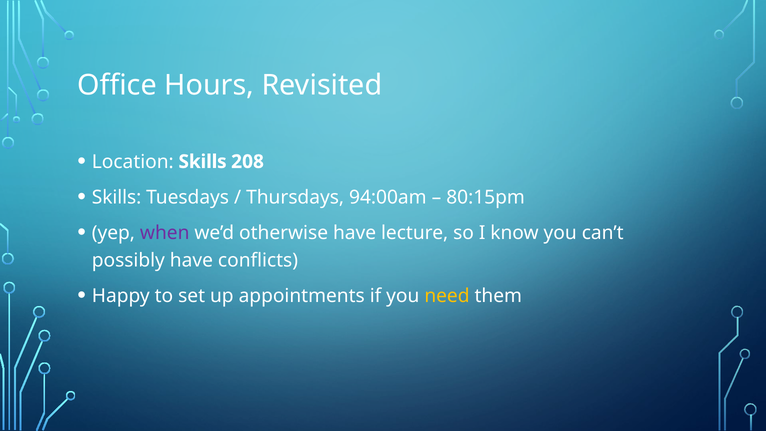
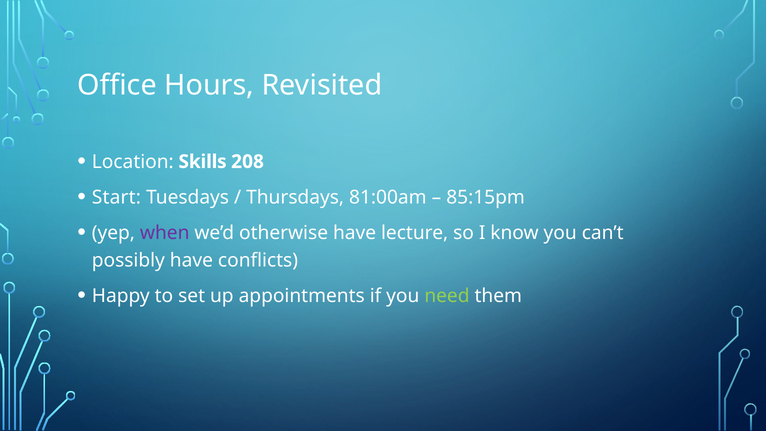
Skills: Skills -> Start (116, 197)
94:00am: 94:00am -> 81:00am (388, 197)
80:15pm: 80:15pm -> 85:15pm (486, 197)
need colour: yellow -> light green (447, 296)
